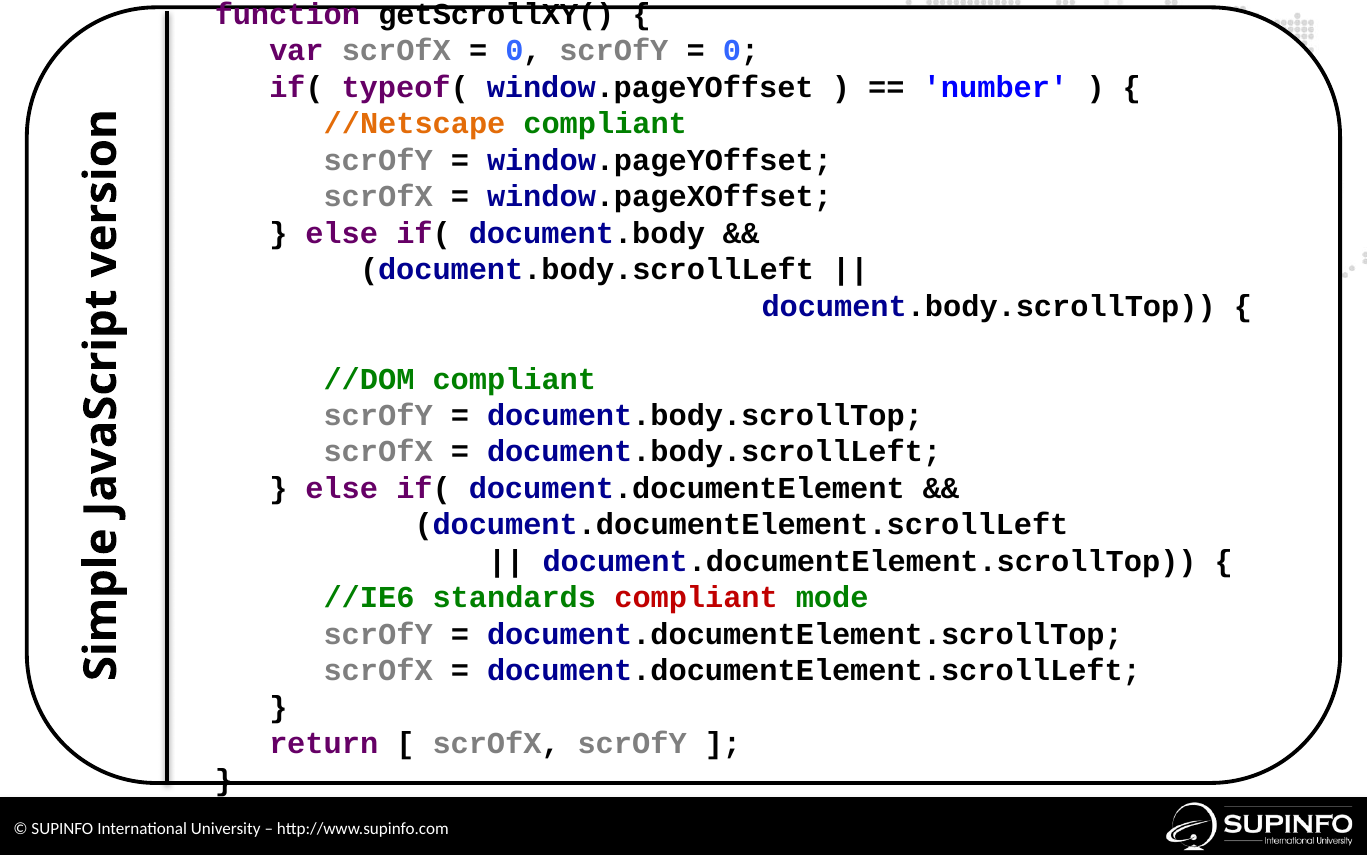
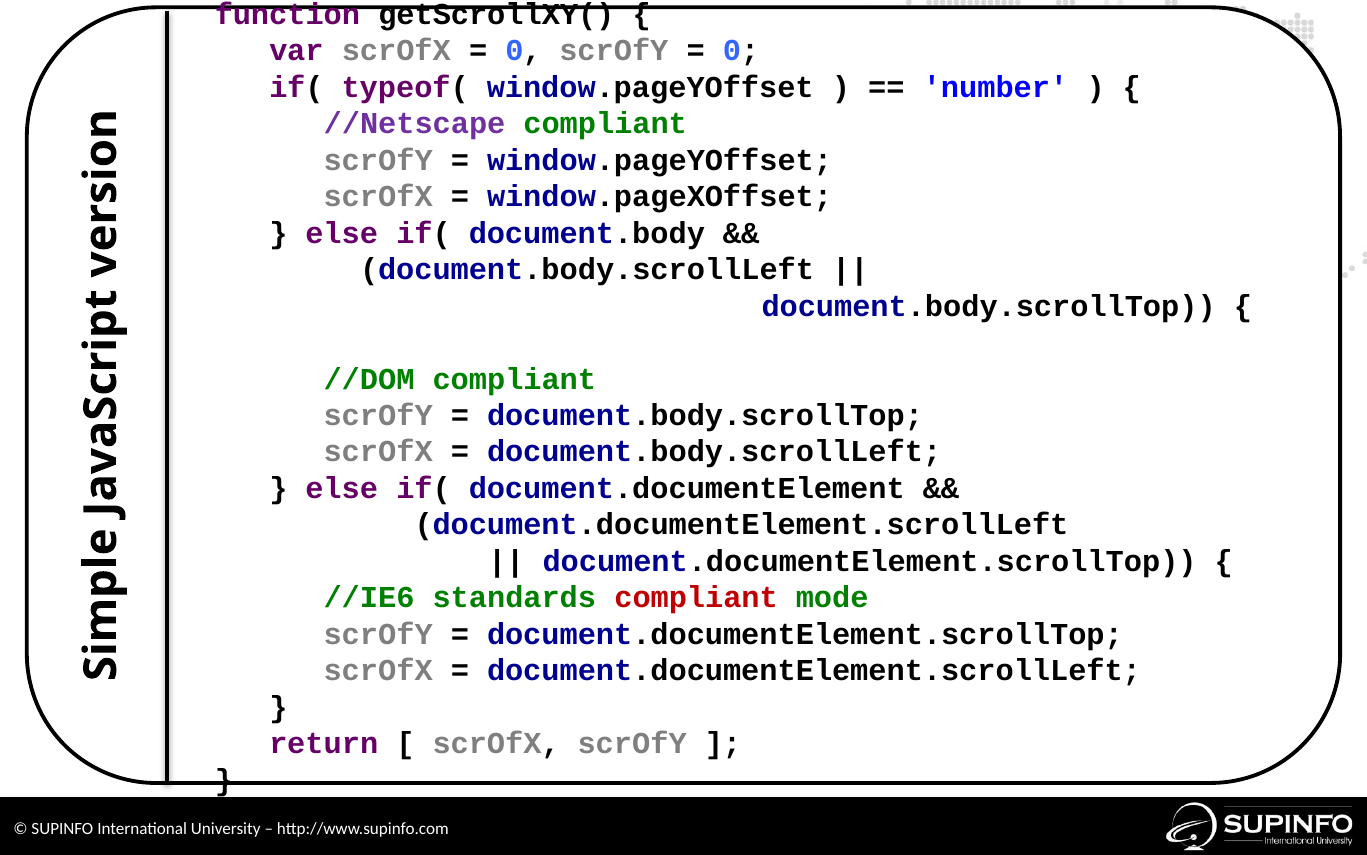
//Netscape colour: orange -> purple (415, 124)
